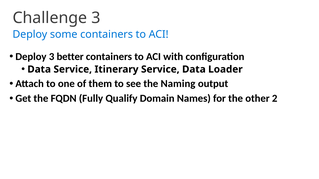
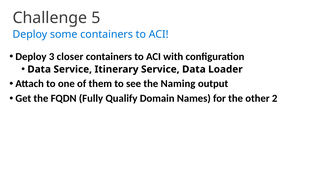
Challenge 3: 3 -> 5 (96, 18)
better: better -> closer (70, 57)
